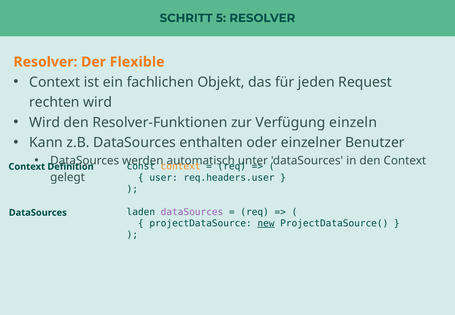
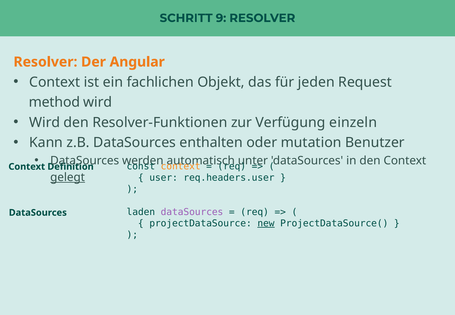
5: 5 -> 9 (221, 18)
Flexible: Flexible -> Angular (137, 62)
rechten: rechten -> method (54, 102)
einzelner: einzelner -> mutation (311, 143)
gelegt underline: none -> present (68, 177)
